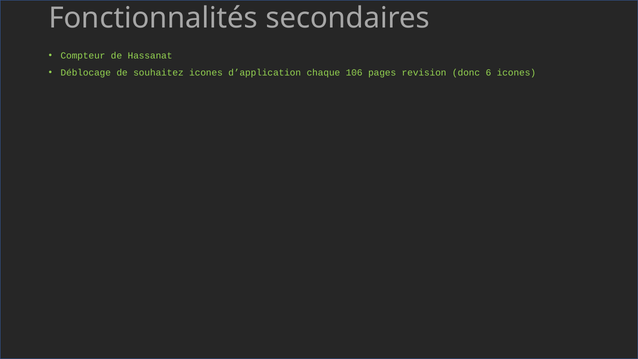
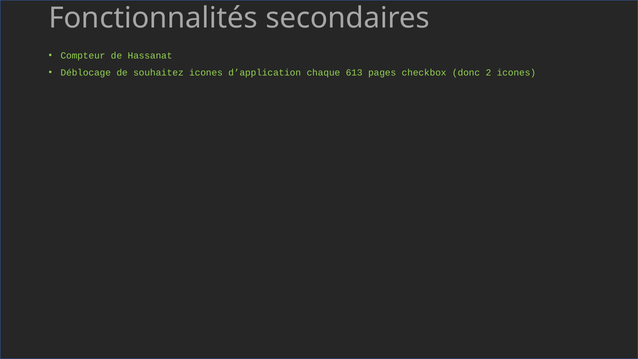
106: 106 -> 613 (354, 72)
revision: revision -> checkbox (424, 72)
6: 6 -> 2 (488, 72)
